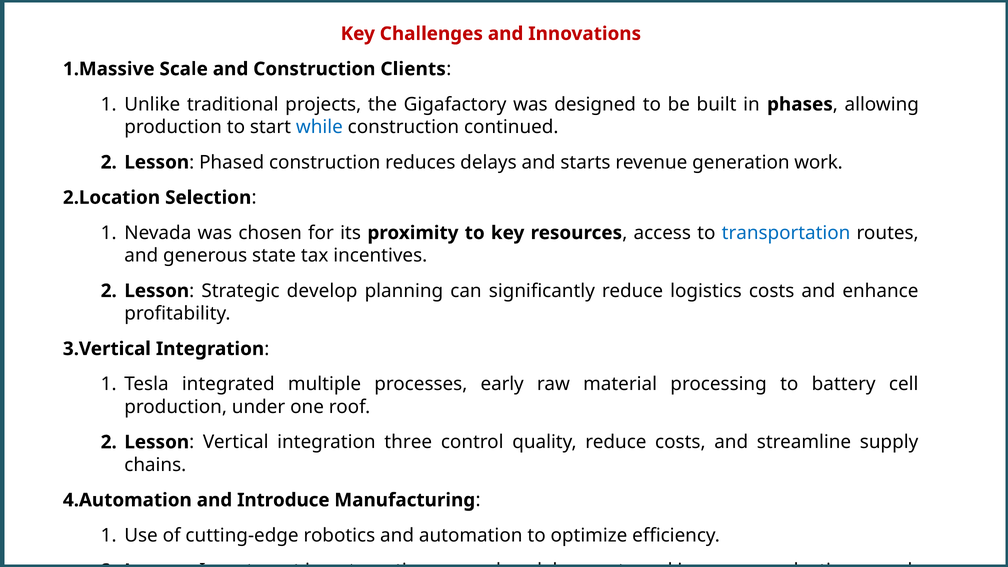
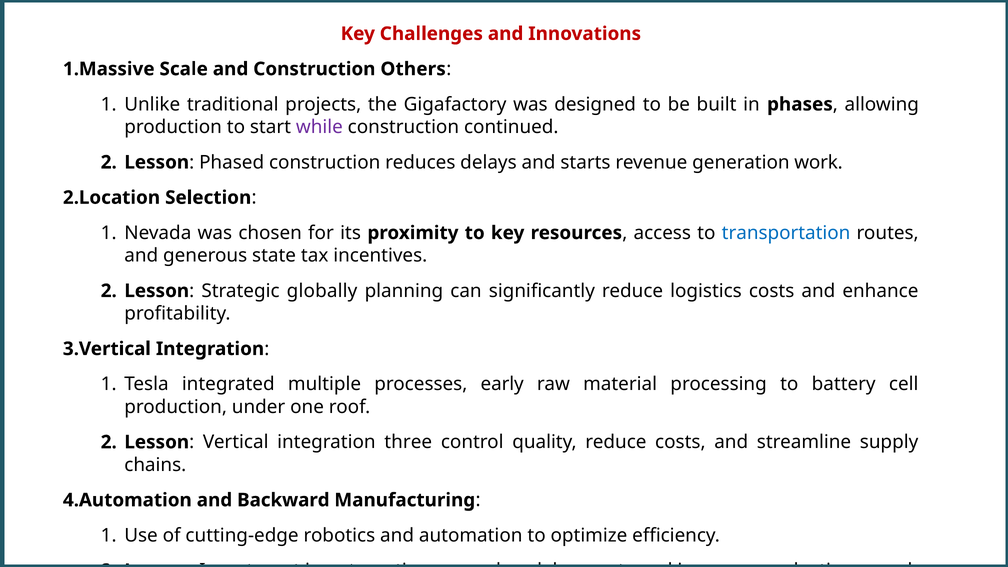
Clients: Clients -> Others (413, 69)
while colour: blue -> purple (319, 127)
develop: develop -> globally (322, 291)
Introduce: Introduce -> Backward (283, 500)
